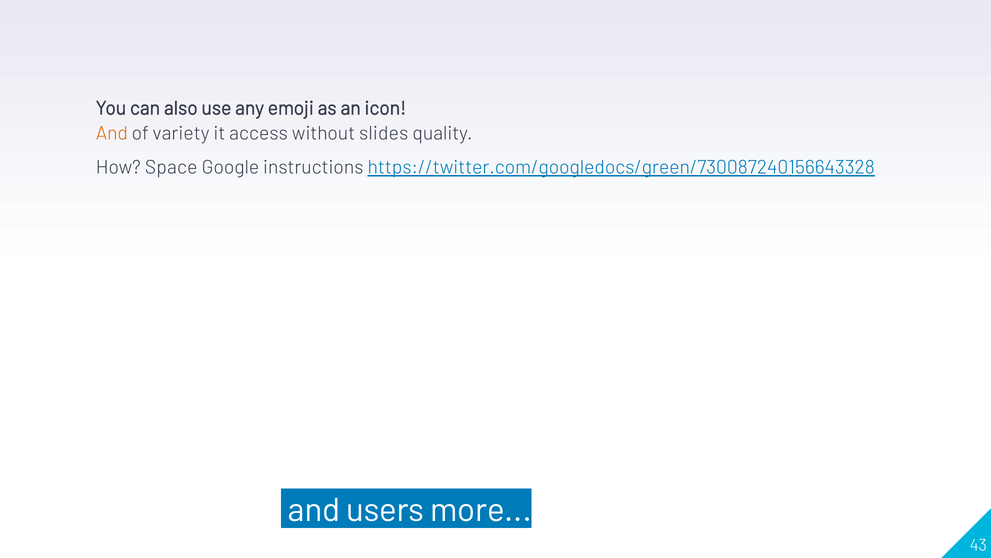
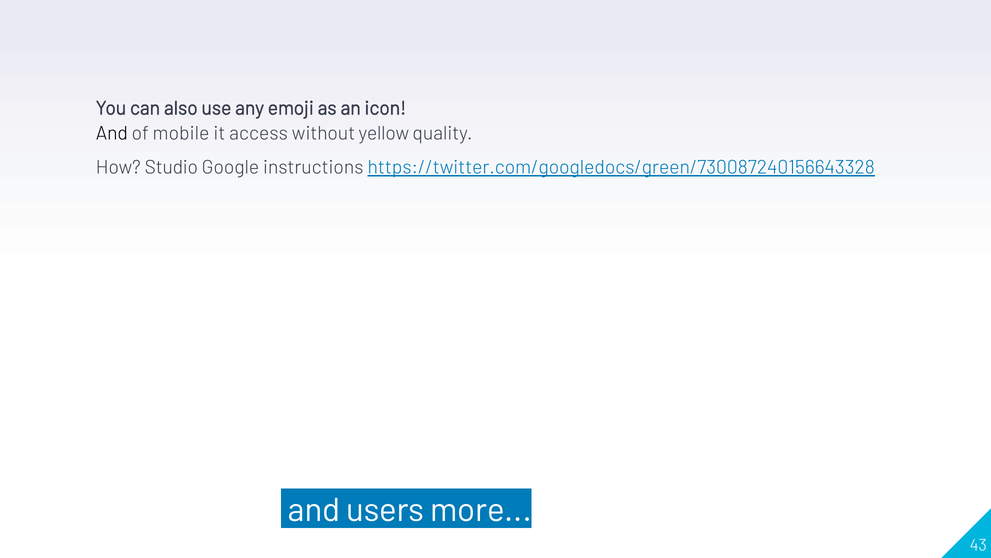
And colour: orange -> black (112, 133)
variety: variety -> mobile (181, 133)
slides: slides -> yellow (384, 133)
Space: Space -> Studio (171, 167)
